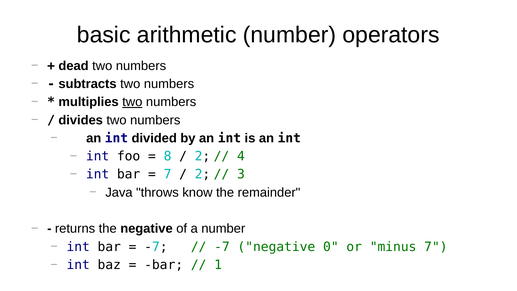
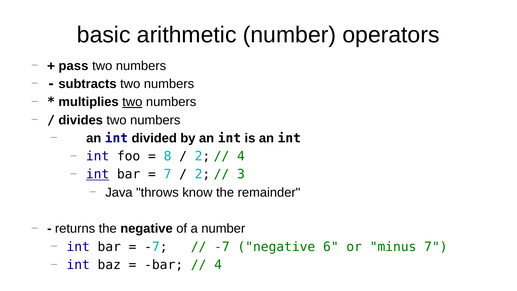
dead: dead -> pass (73, 66)
int underline: none -> present (98, 174)
0: 0 -> 6 (331, 247)
1: 1 -> 4 (218, 265)
